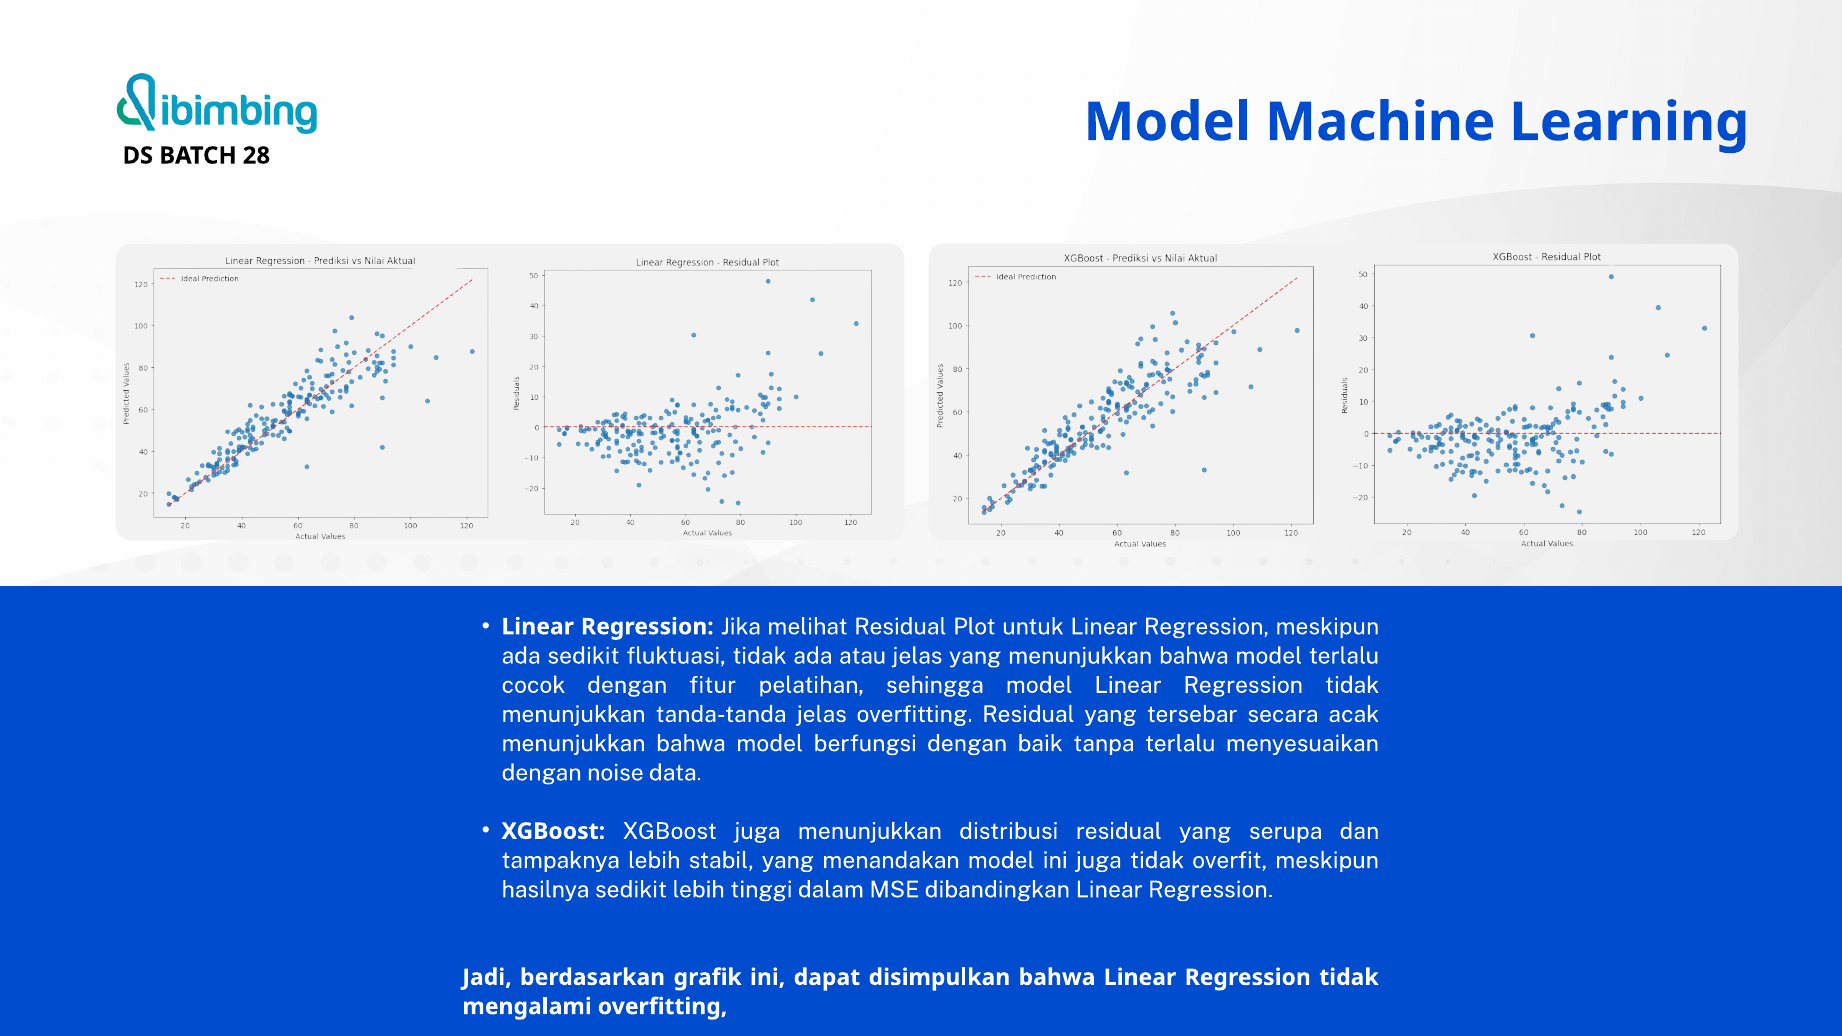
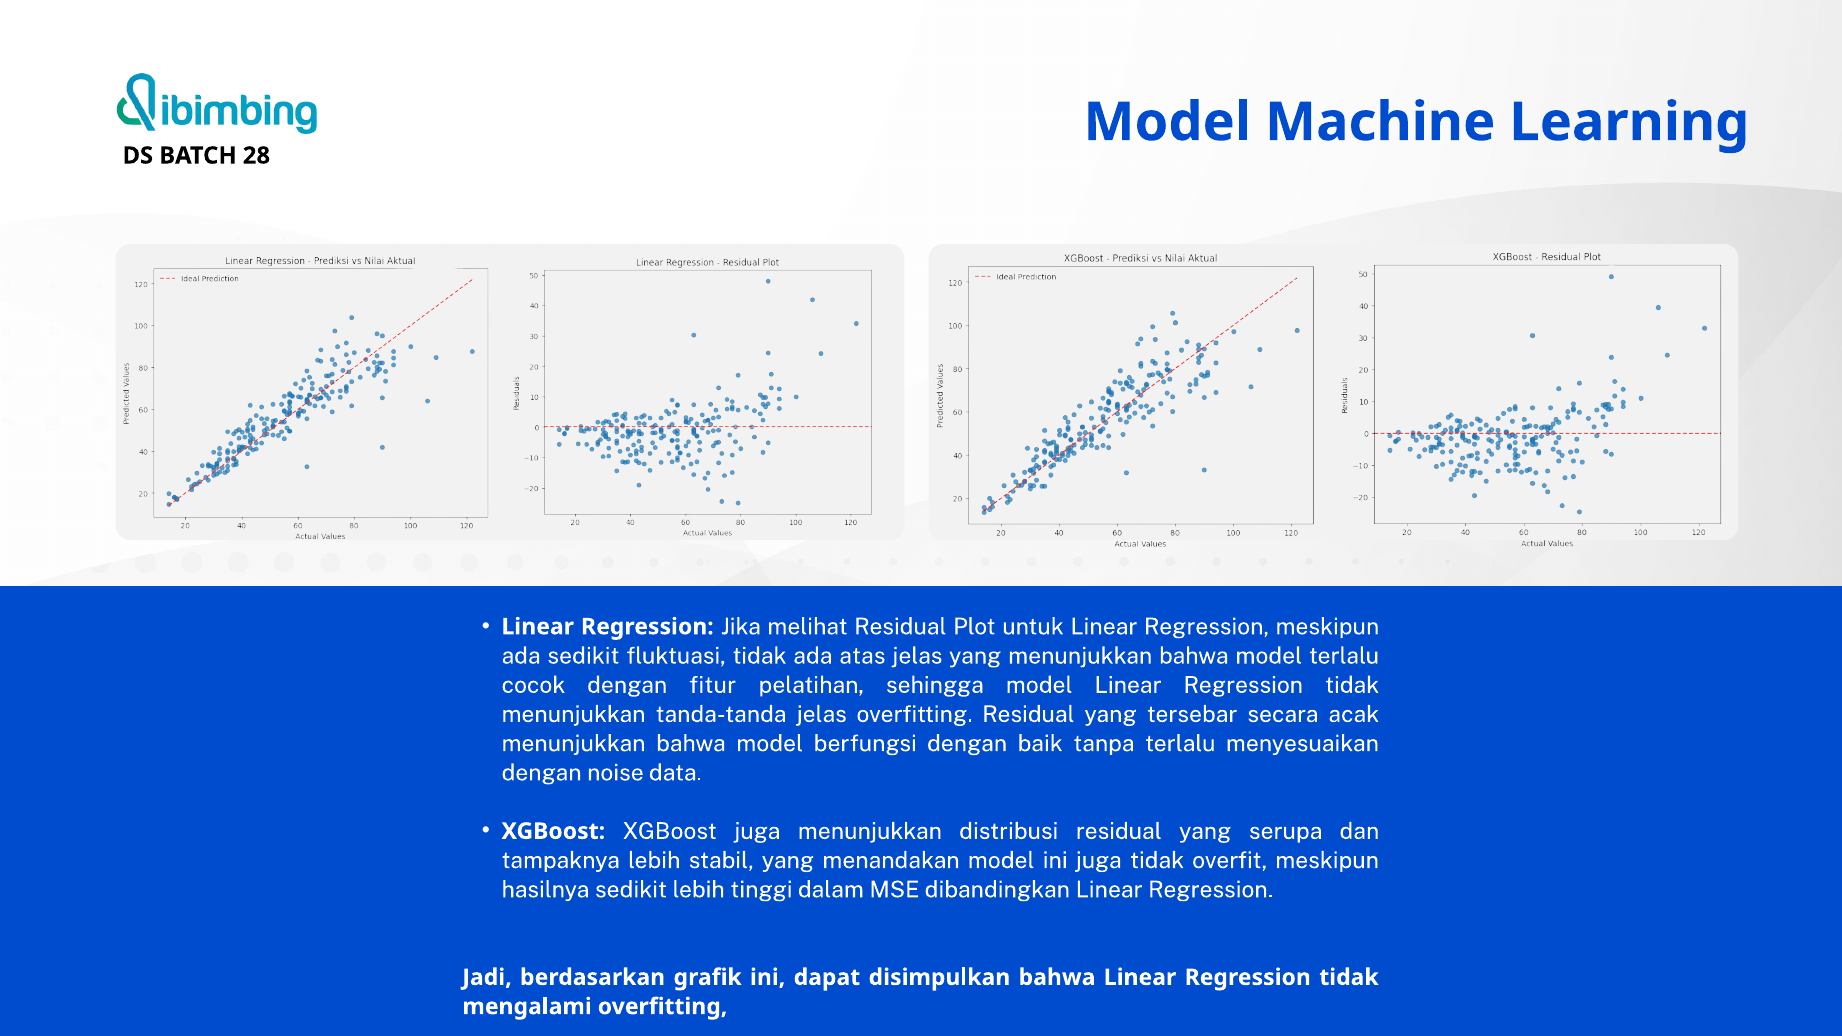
atau: atau -> atas (862, 656)
